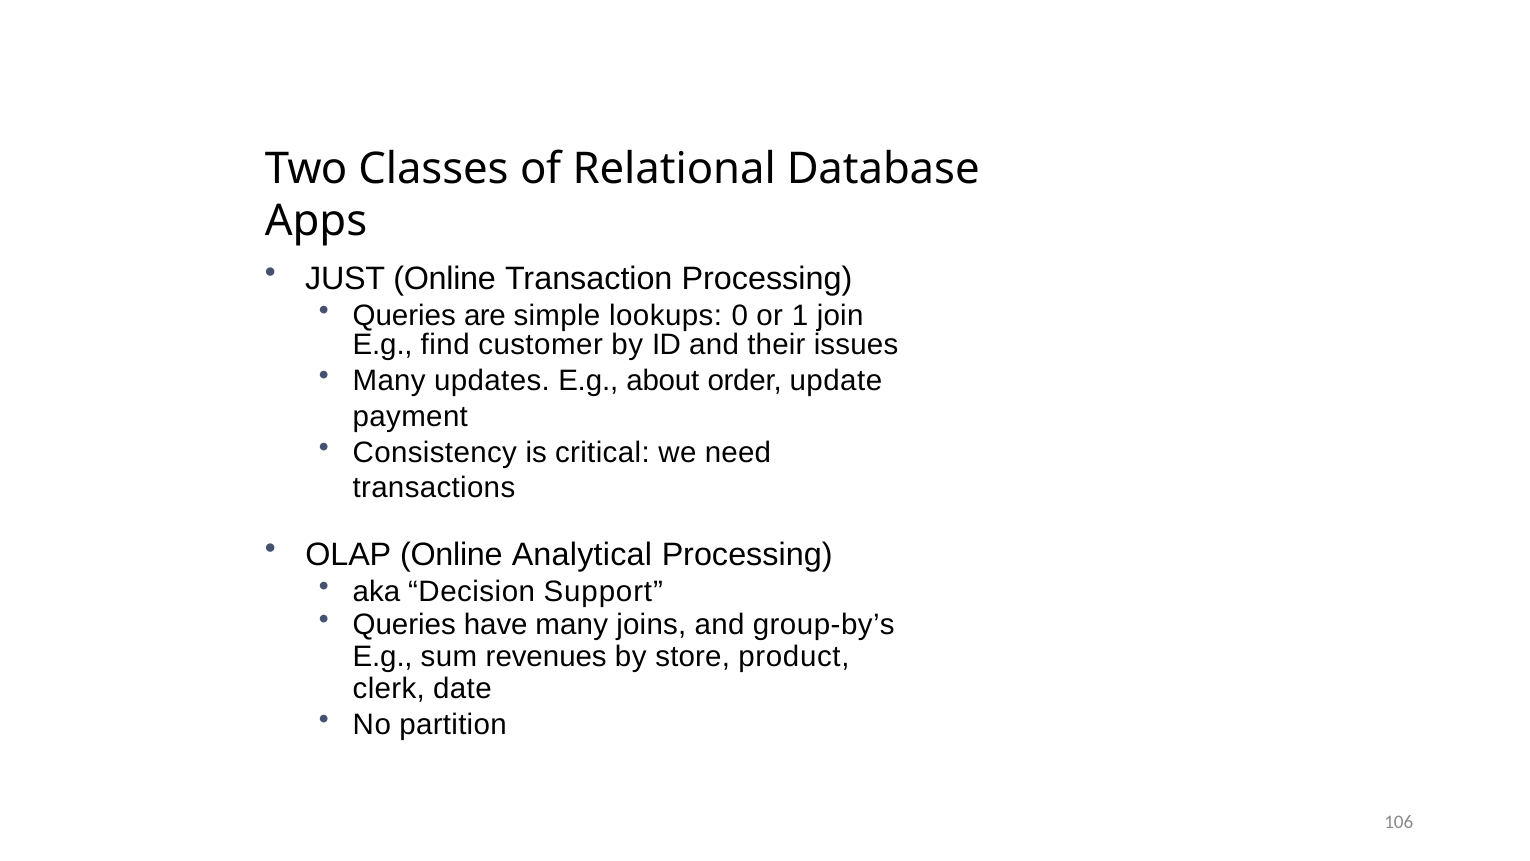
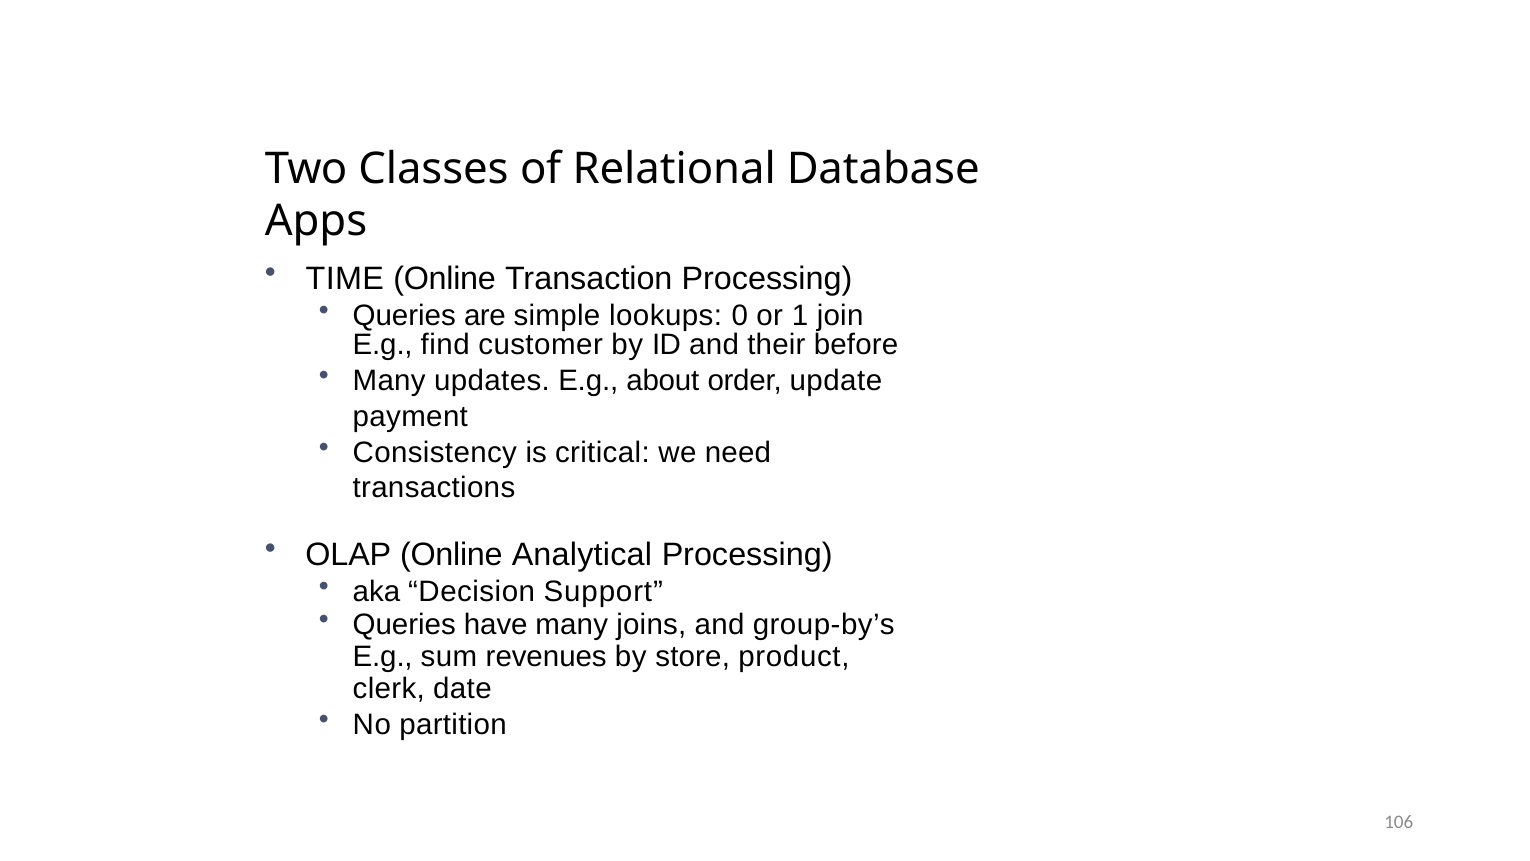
JUST: JUST -> TIME (345, 278)
issues: issues -> before (856, 344)
